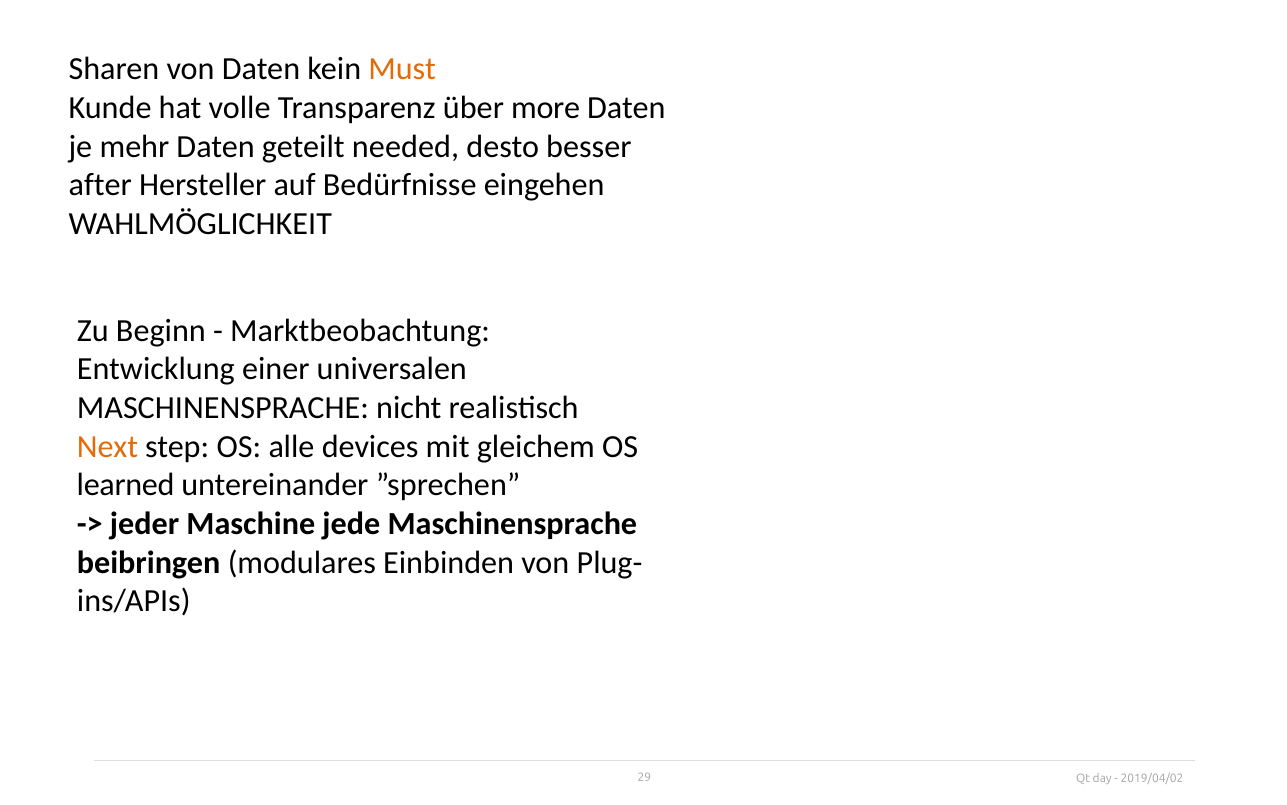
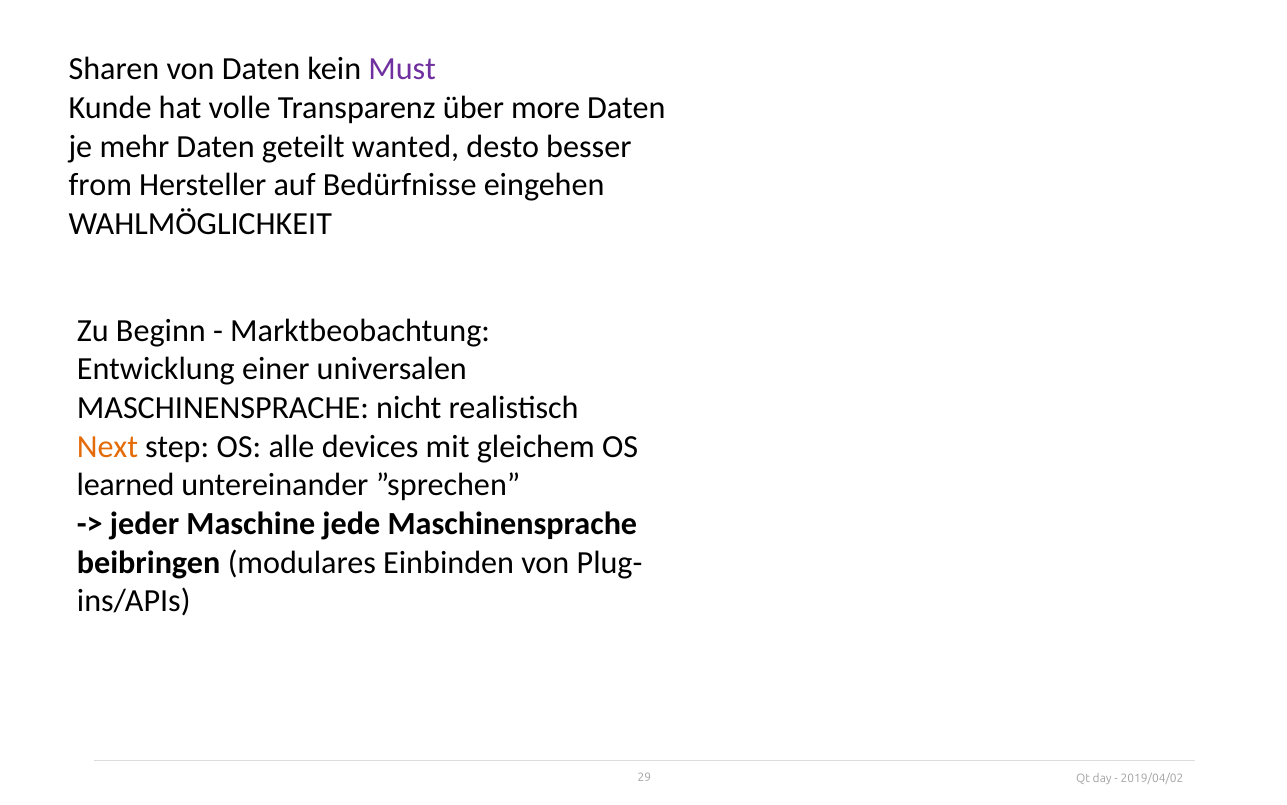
Must colour: orange -> purple (402, 69)
needed: needed -> wanted (406, 146)
after: after -> from (100, 185)
